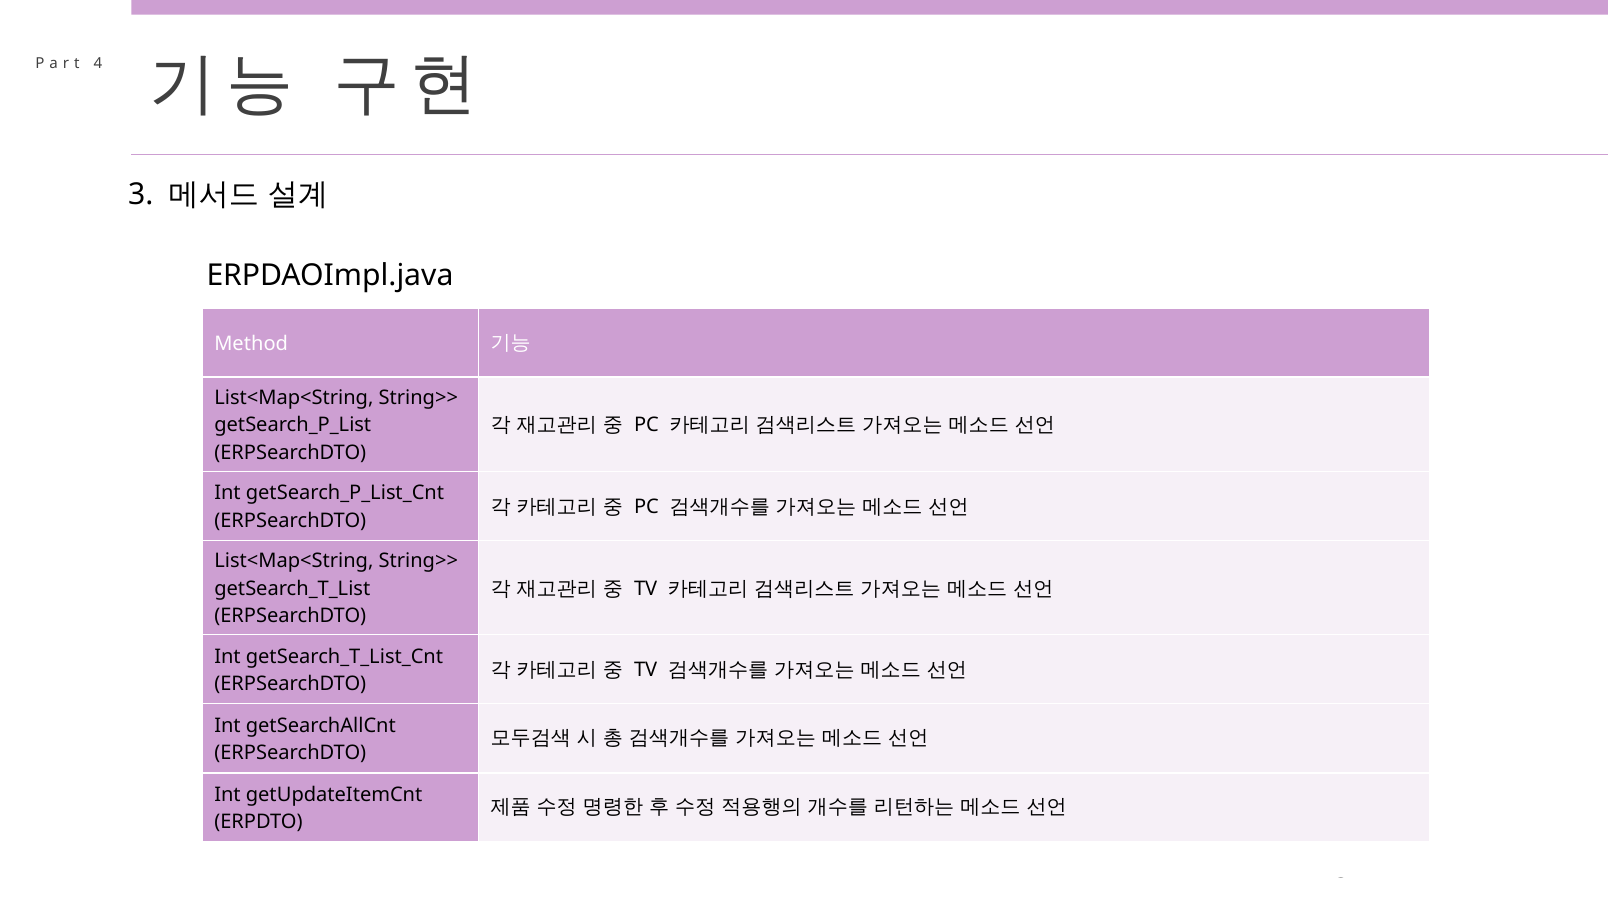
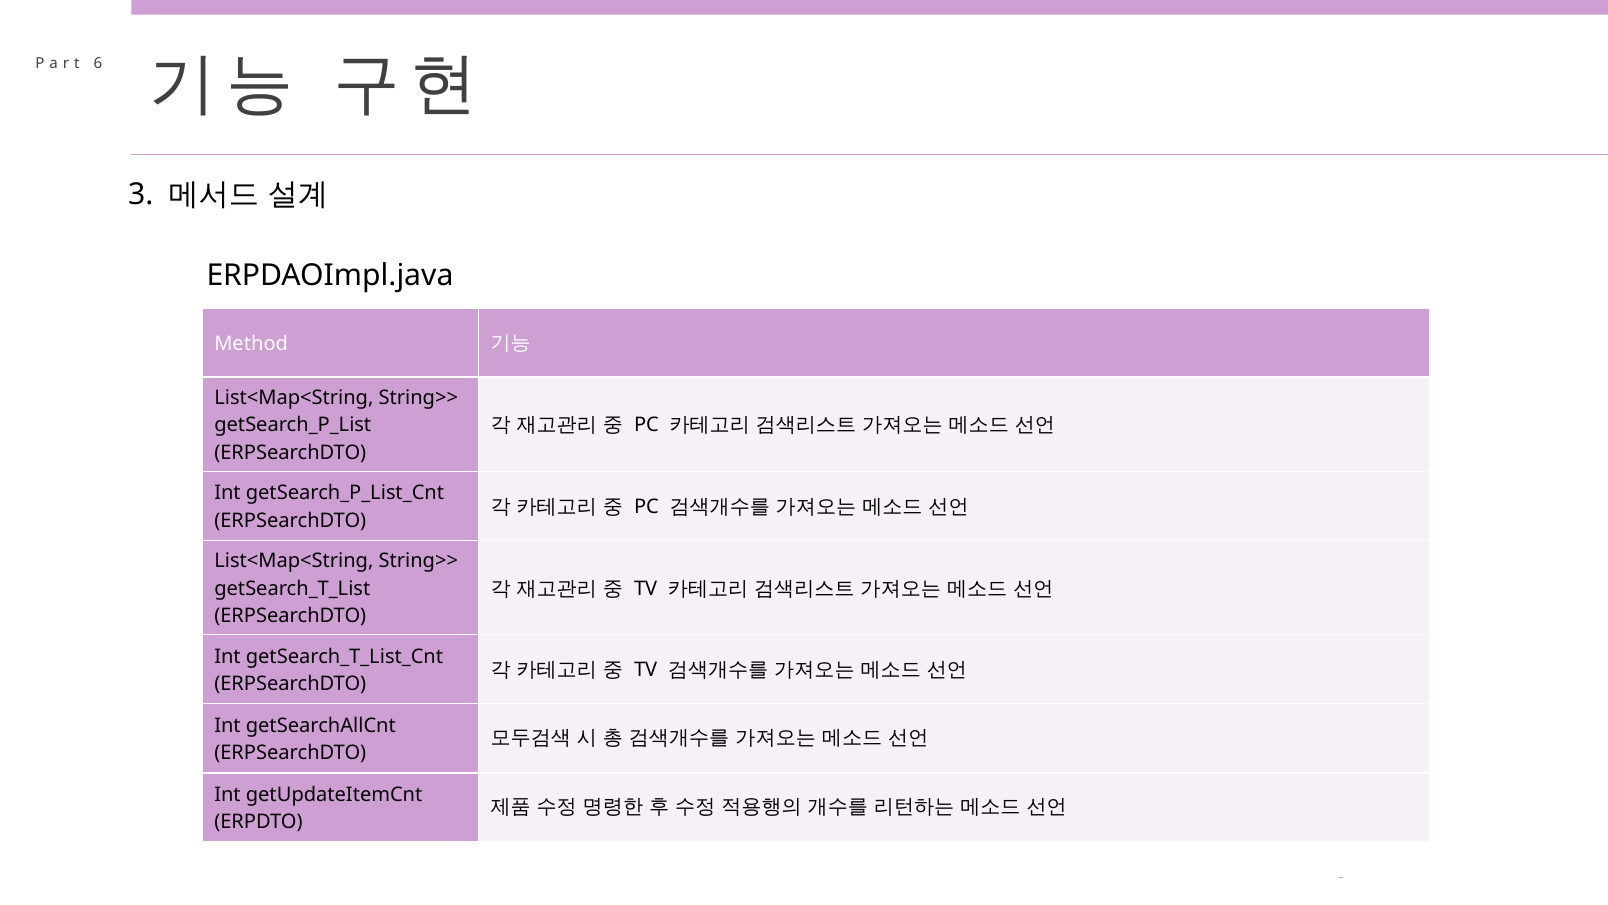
4: 4 -> 6 (98, 64)
